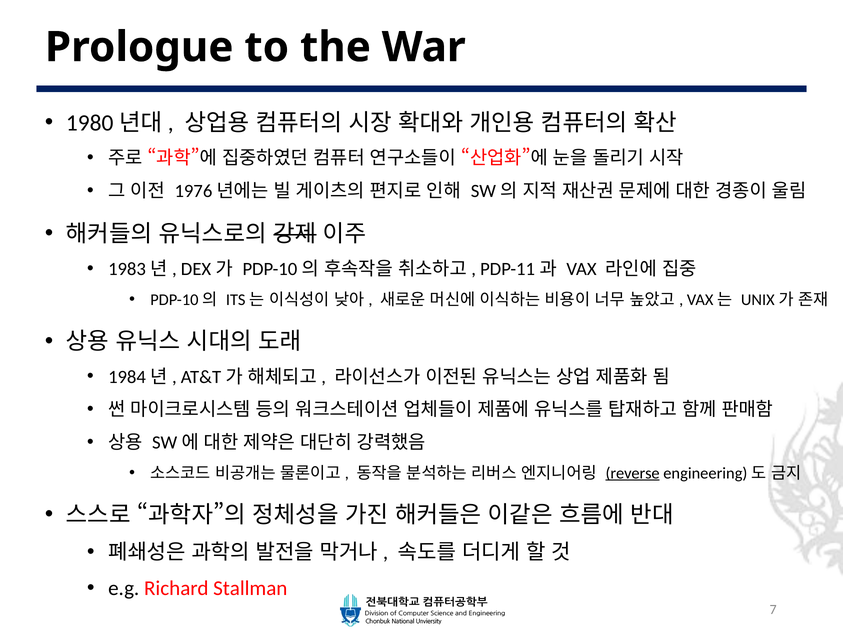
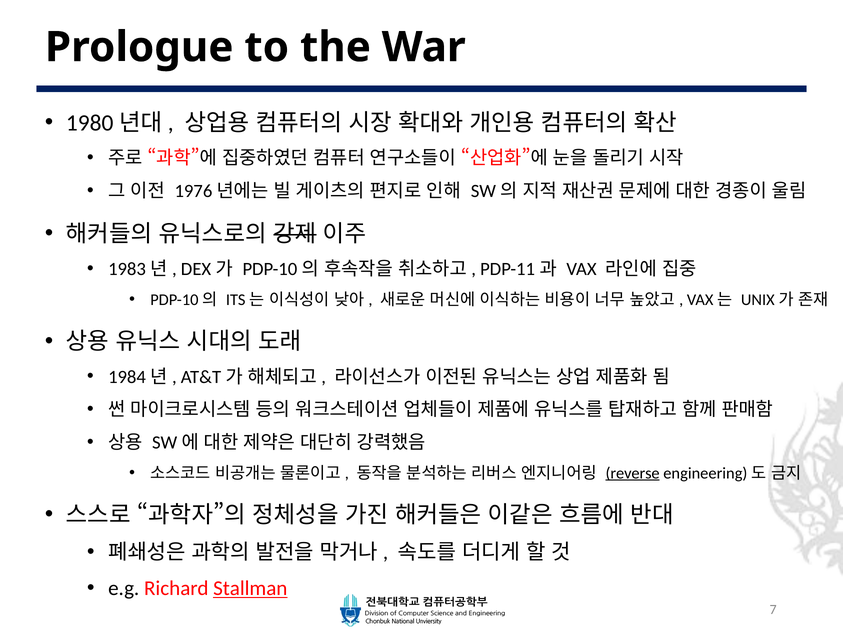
Stallman underline: none -> present (250, 589)
